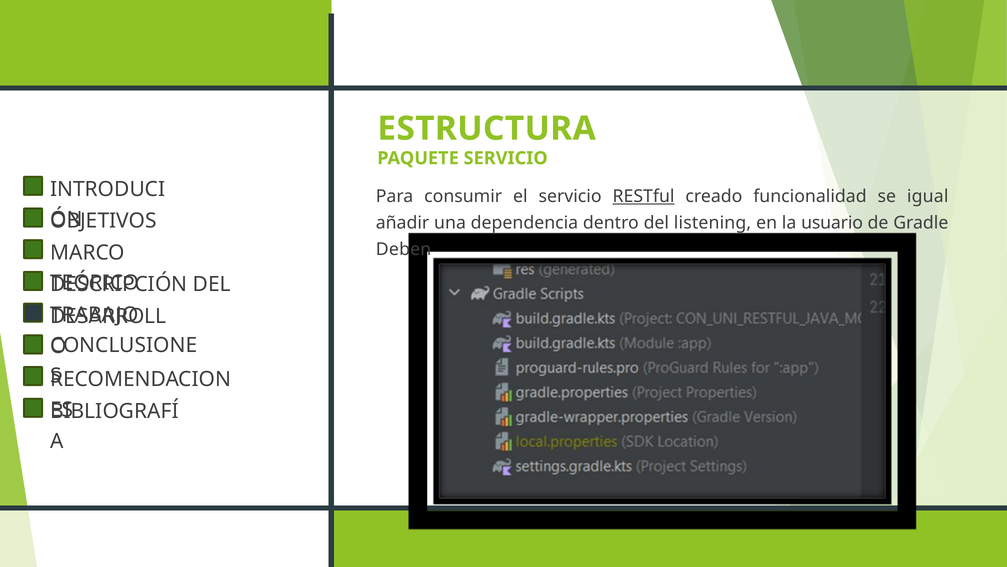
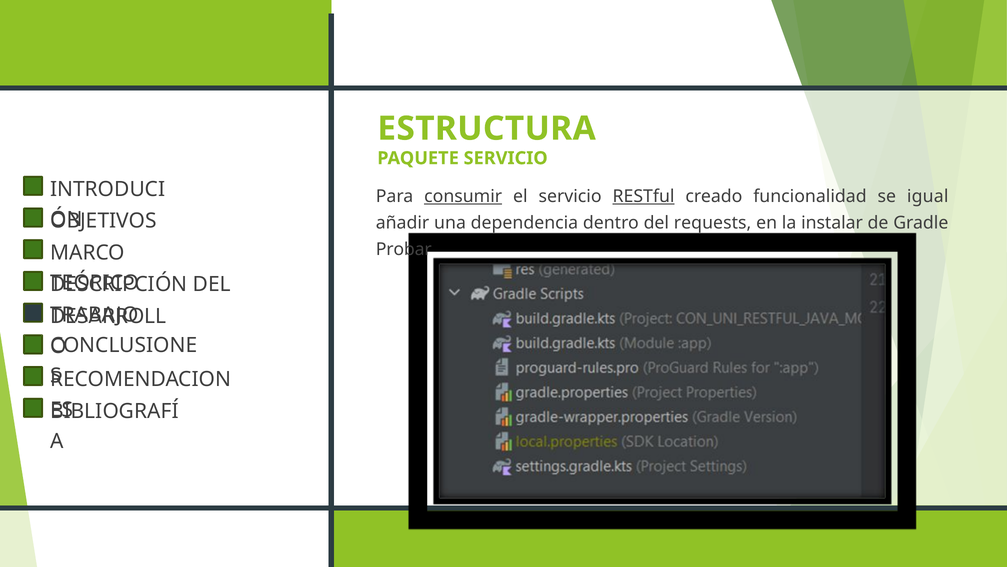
consumir underline: none -> present (463, 196)
listening: listening -> requests (713, 223)
usuario: usuario -> instalar (832, 223)
Deben: Deben -> Probar (404, 249)
